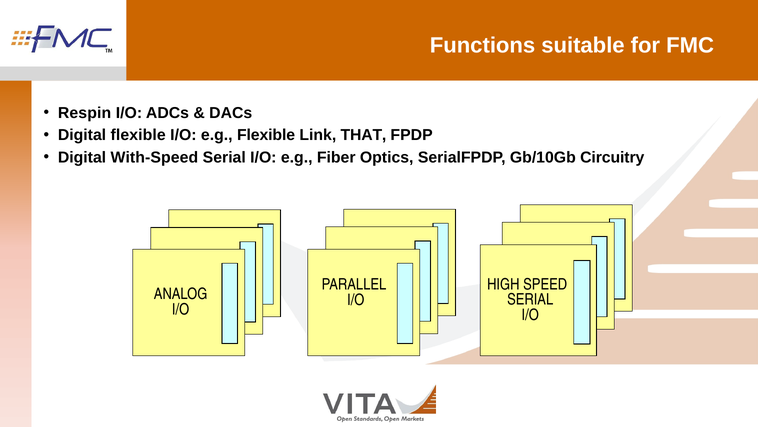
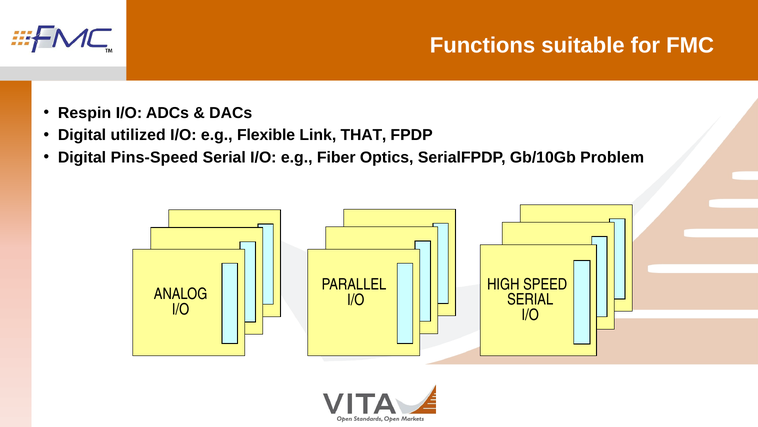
Digital flexible: flexible -> utilized (138, 135)
With-Speed: With-Speed -> Pins-Speed (154, 157)
Circuitry: Circuitry -> Problem (612, 157)
